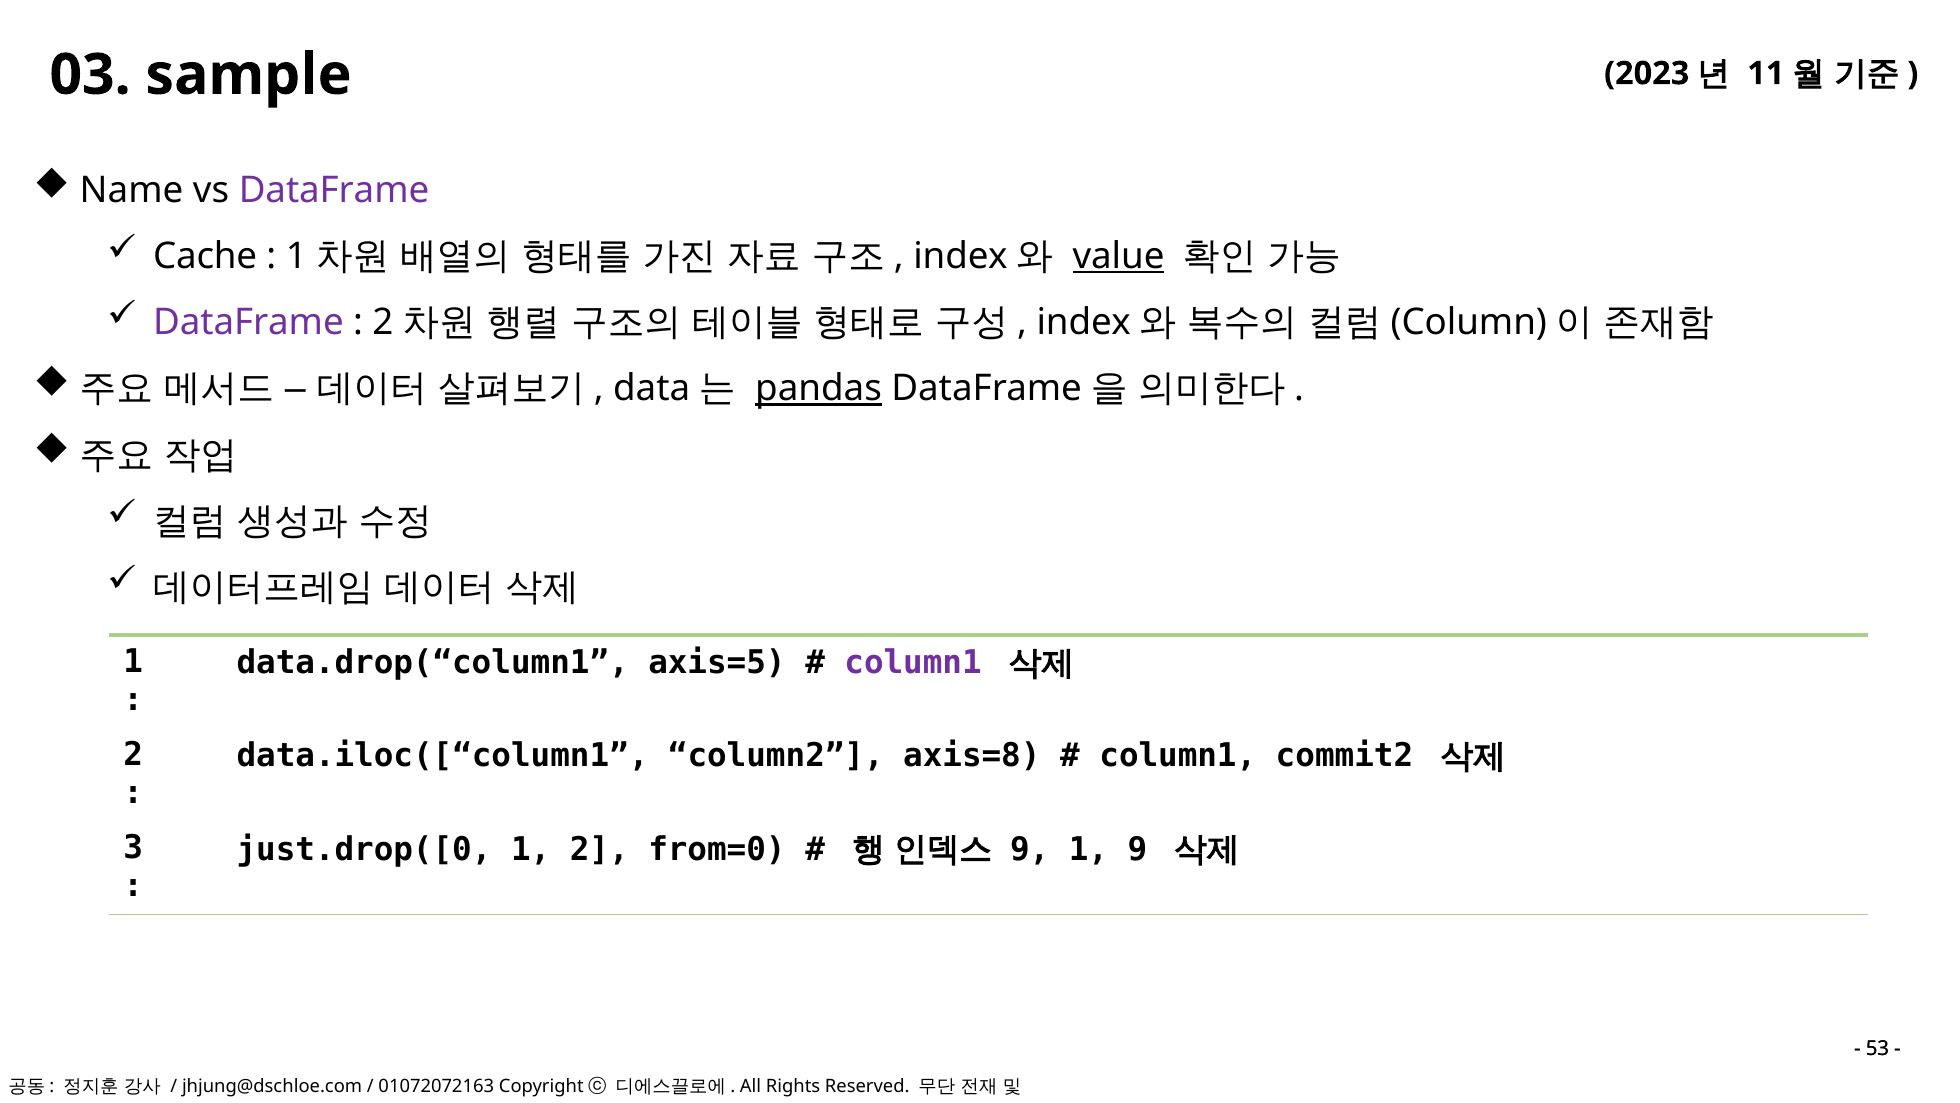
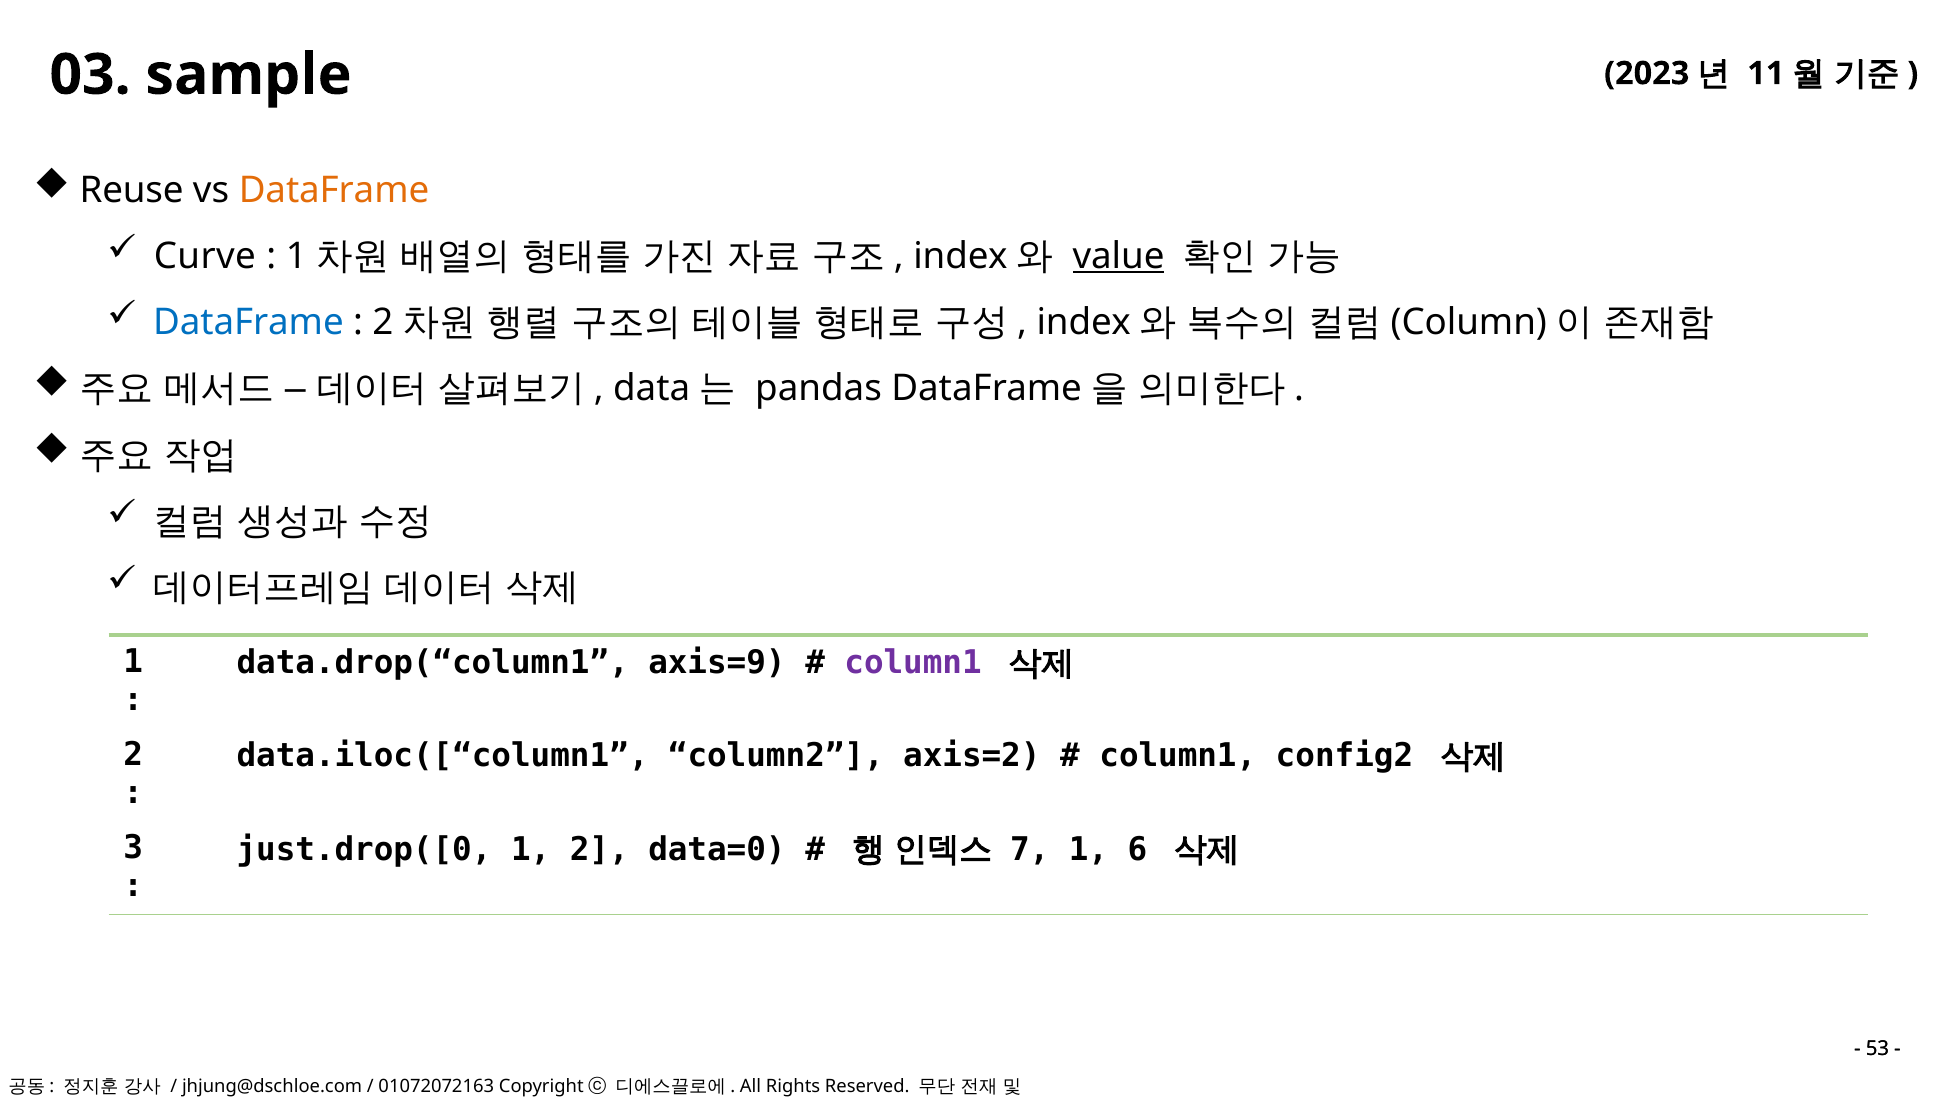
Name: Name -> Reuse (132, 190)
DataFrame colour: purple -> orange (334, 190)
Cache: Cache -> Curve (205, 256)
DataFrame colour: purple -> blue (248, 322)
pandas underline: present -> none (819, 389)
axis=5: axis=5 -> axis=9 (717, 663)
axis=8: axis=8 -> axis=2 (972, 756)
commit2: commit2 -> config2 (1344, 756)
from=0: from=0 -> data=0 (717, 849)
9: 9 -> 7 (1030, 849)
1 9: 9 -> 6 (1137, 849)
